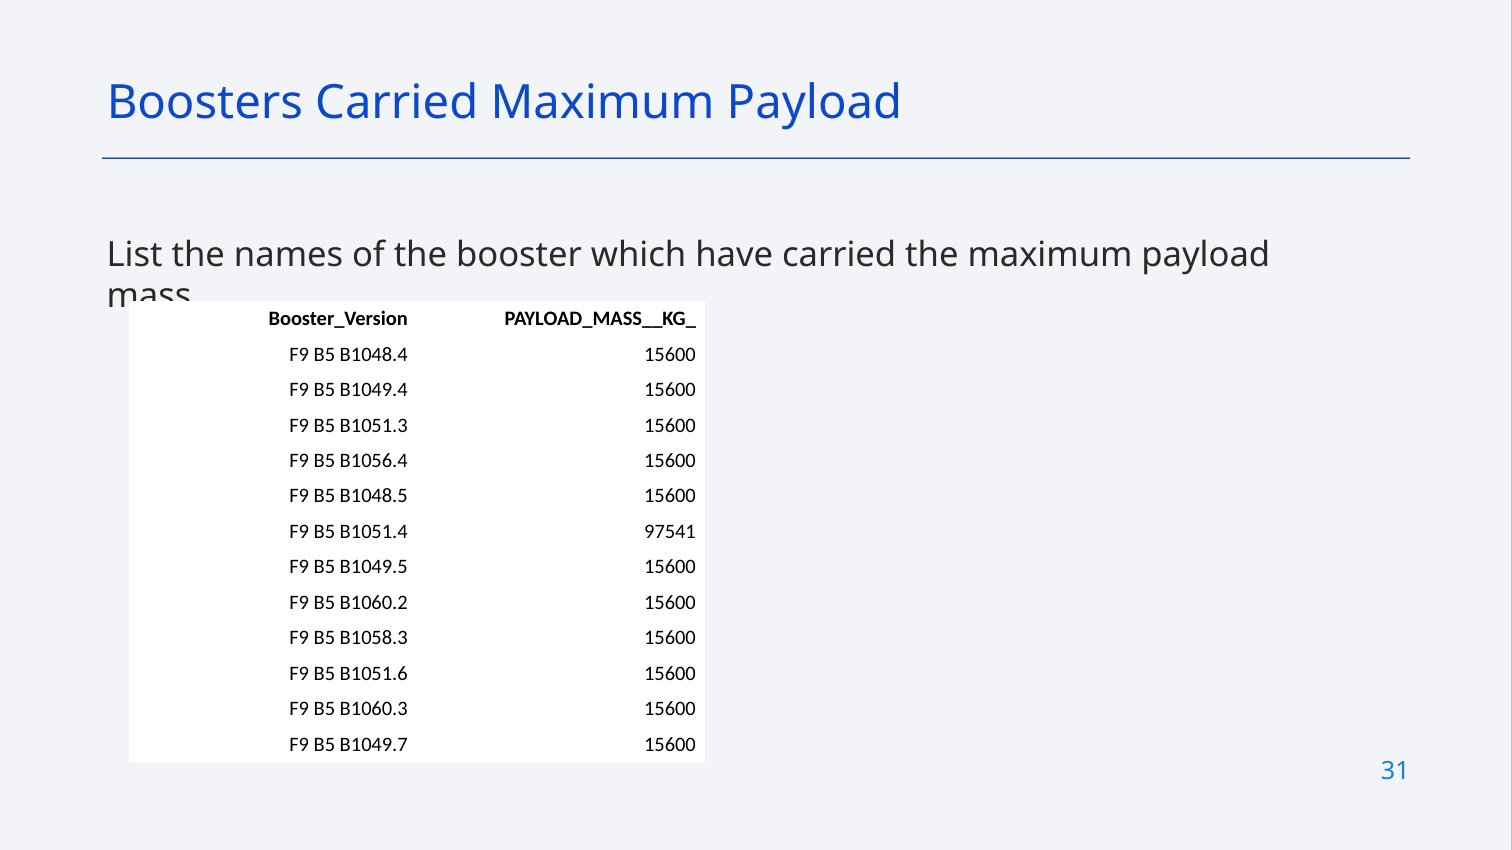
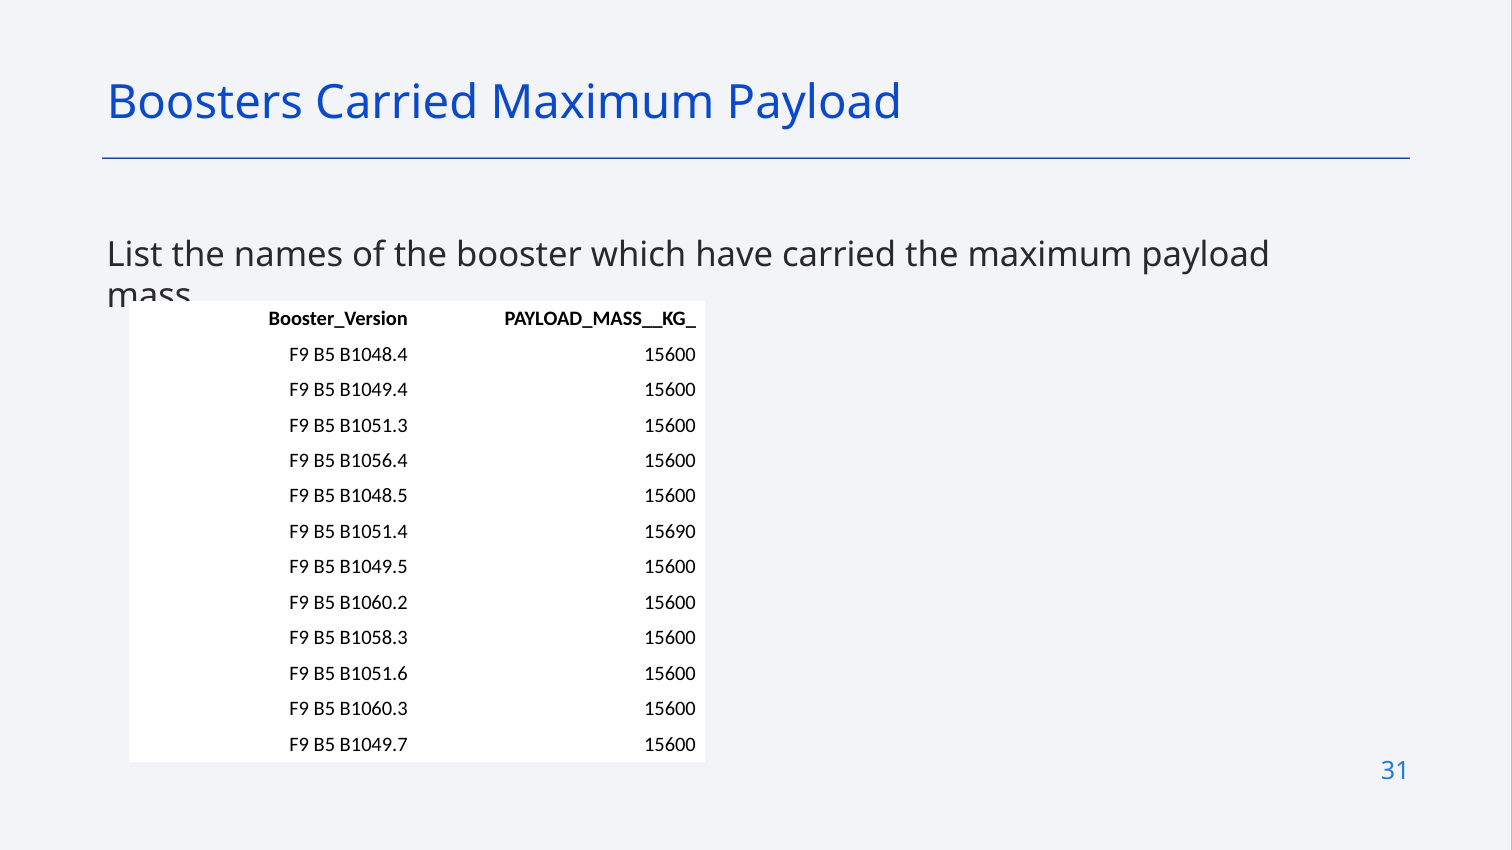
97541: 97541 -> 15690 (670, 532)
